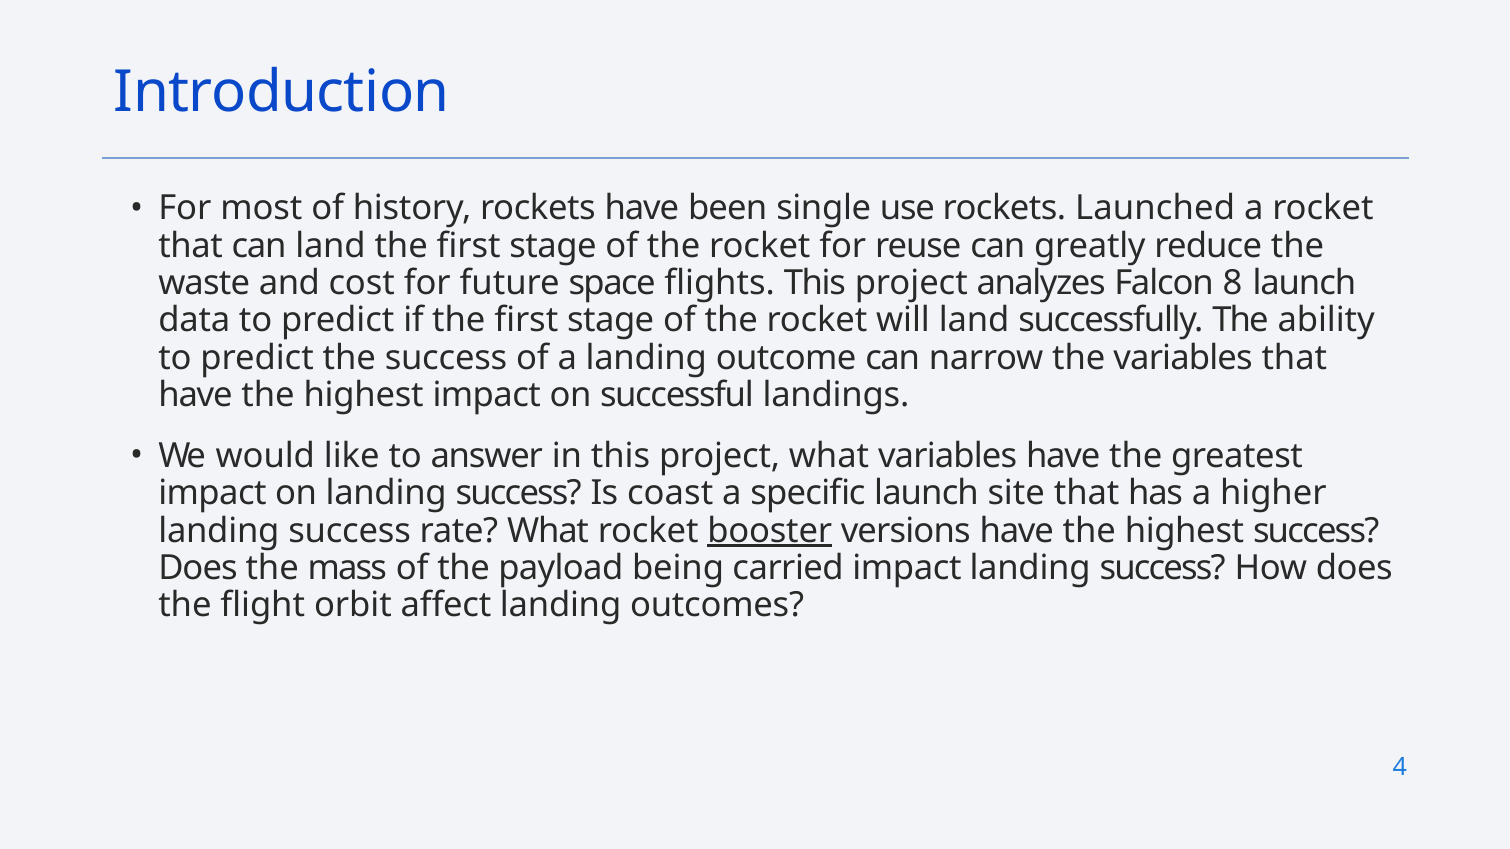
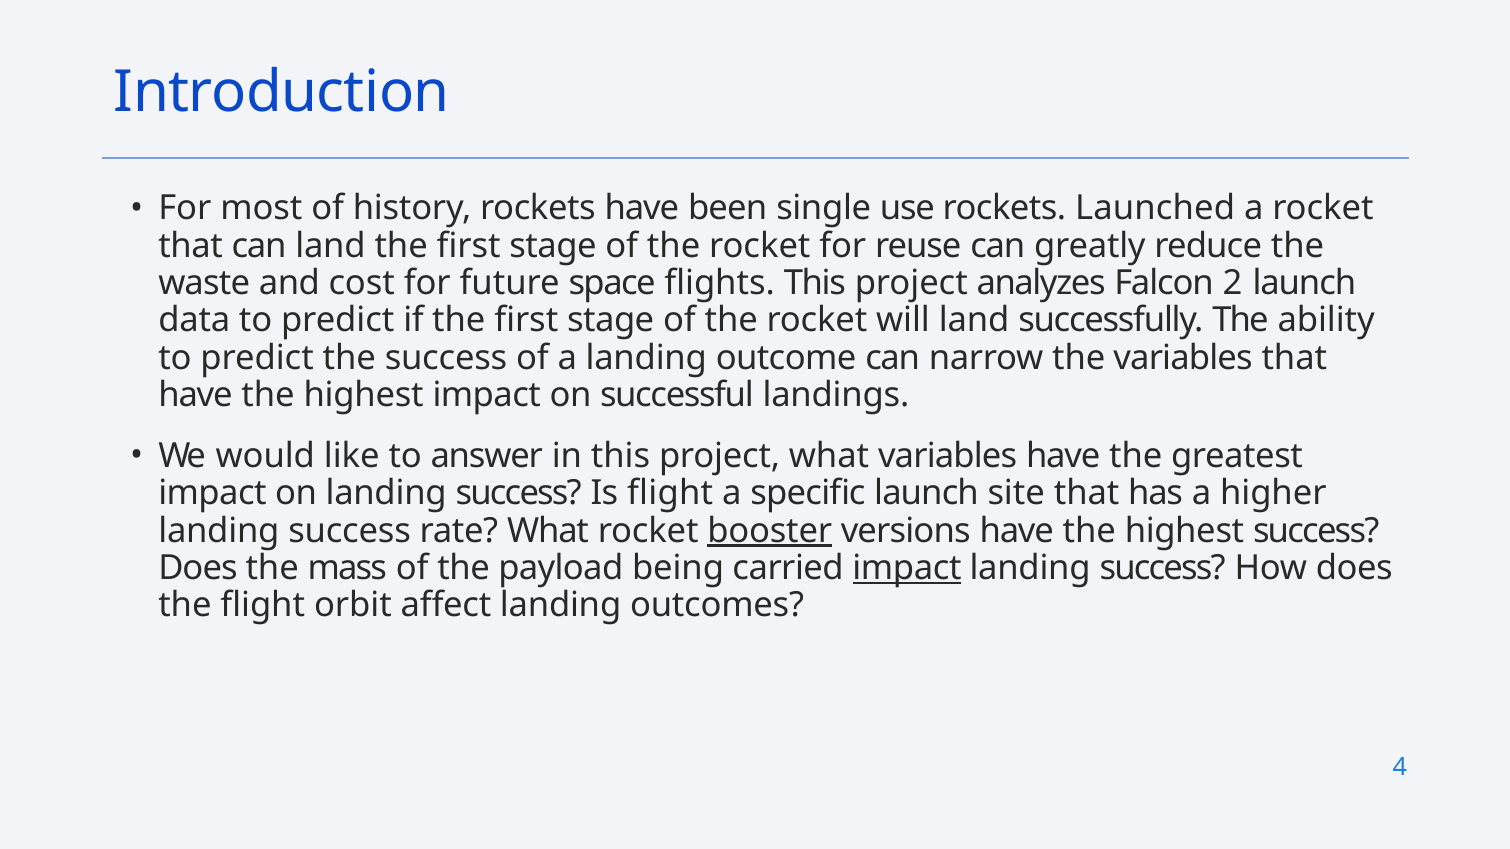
8: 8 -> 2 (1232, 283)
Is coast: coast -> flight (670, 493)
impact underline: none -> present (907, 568)
